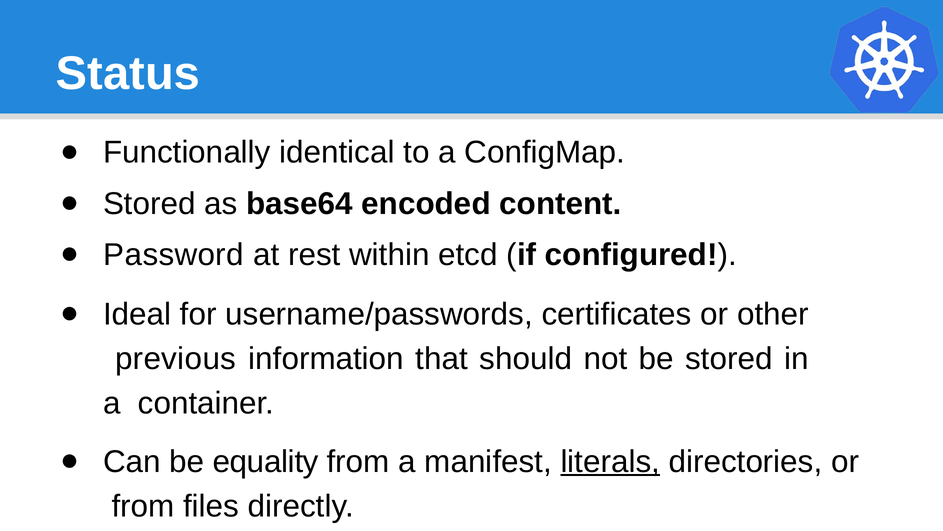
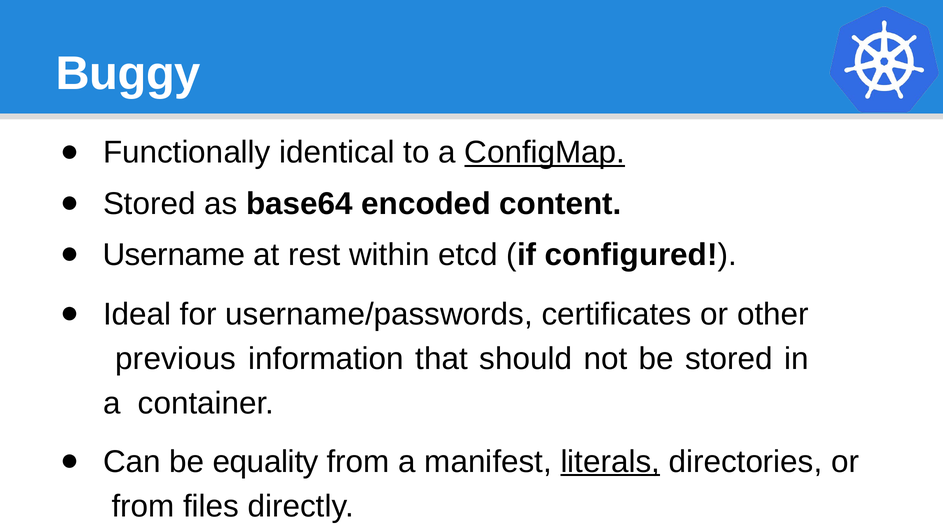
Status: Status -> Buggy (128, 74)
ConfigMap underline: none -> present (545, 152)
Password: Password -> Username (174, 255)
